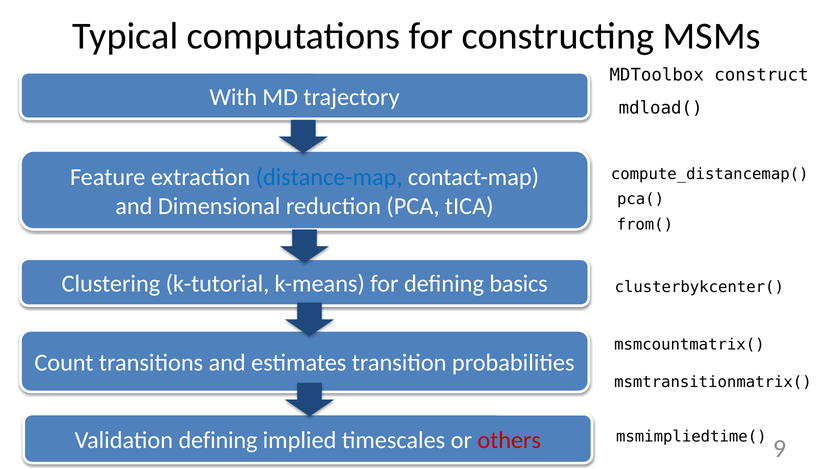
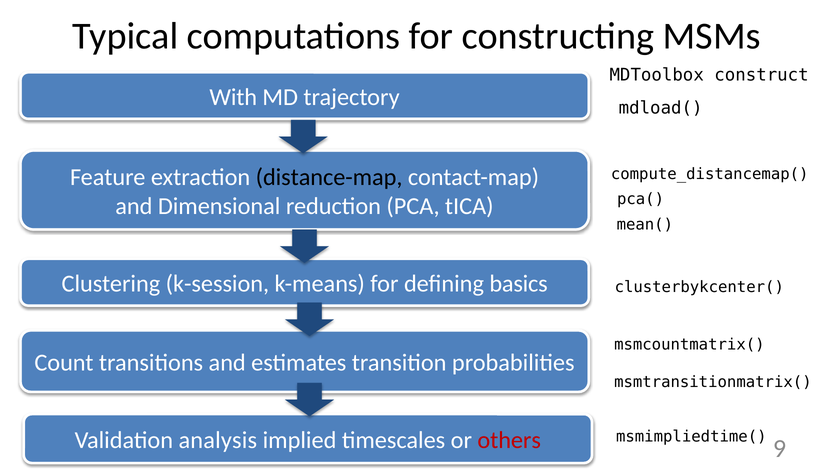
distance-map colour: blue -> black (329, 177)
from(: from( -> mean( (645, 225)
k-tutorial: k-tutorial -> k-session (217, 284)
Validation defining: defining -> analysis (218, 440)
